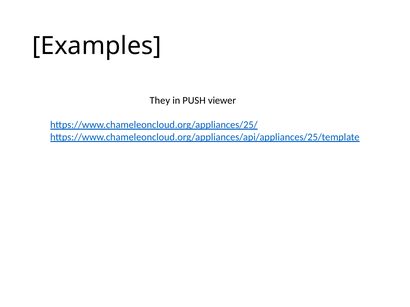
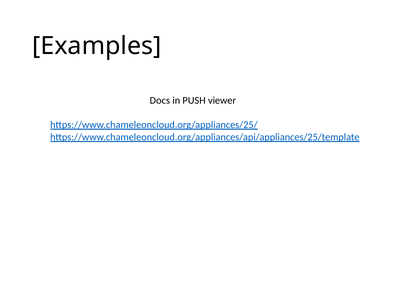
They: They -> Docs (160, 101)
